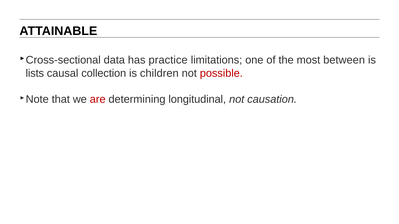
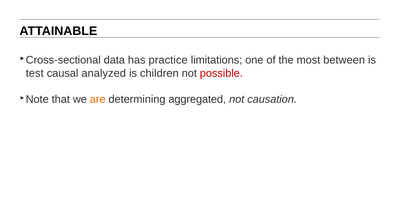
lists: lists -> test (35, 73)
collection: collection -> analyzed (104, 73)
are colour: red -> orange (98, 99)
longitudinal: longitudinal -> aggregated (197, 99)
